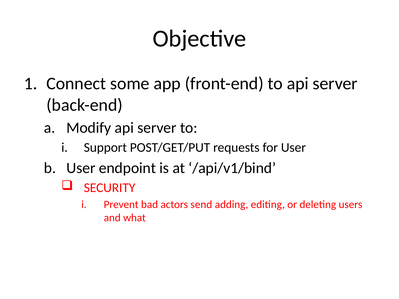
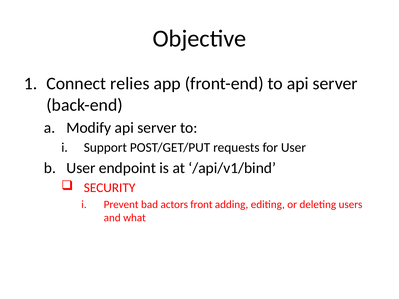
some: some -> relies (130, 84)
send: send -> front (201, 205)
